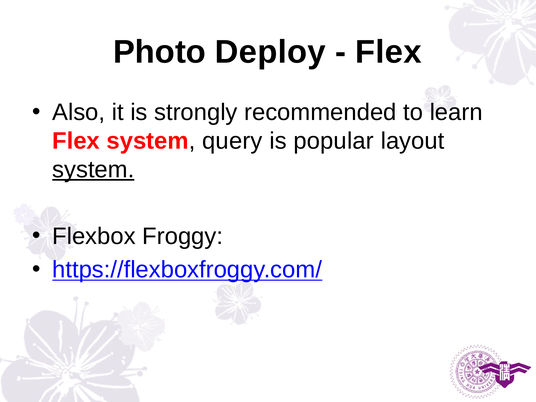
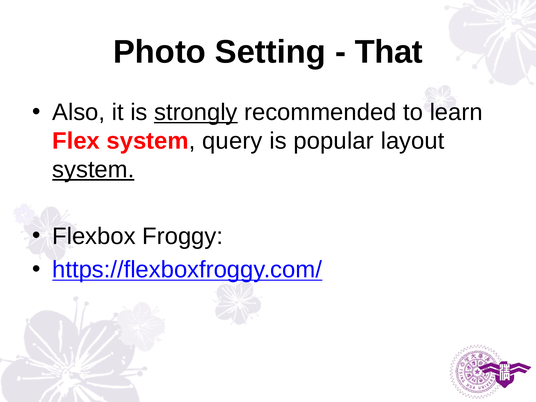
Deploy: Deploy -> Setting (270, 52)
Flex: Flex -> That (389, 52)
strongly underline: none -> present (196, 112)
